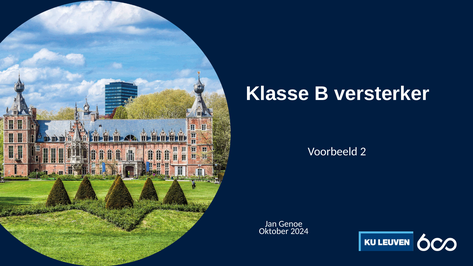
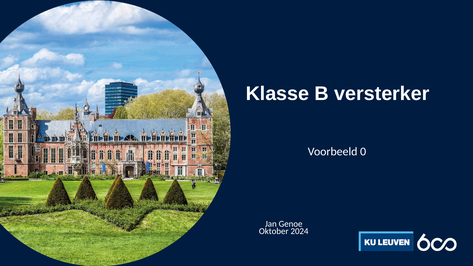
2: 2 -> 0 (363, 152)
